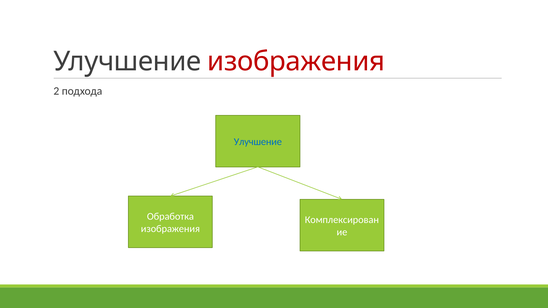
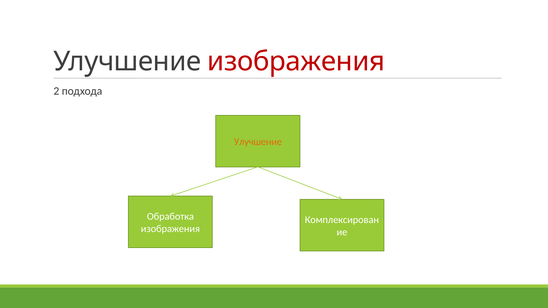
Улучшение colour: blue -> orange (258, 142)
